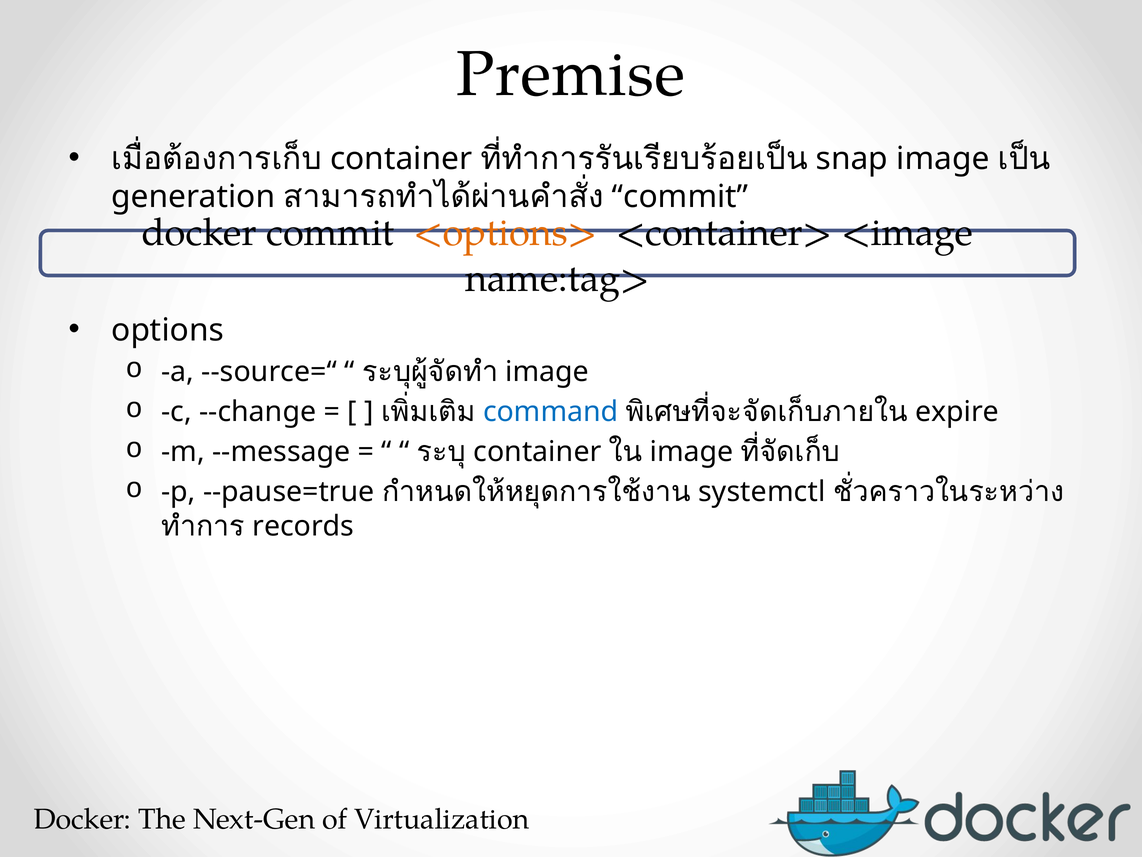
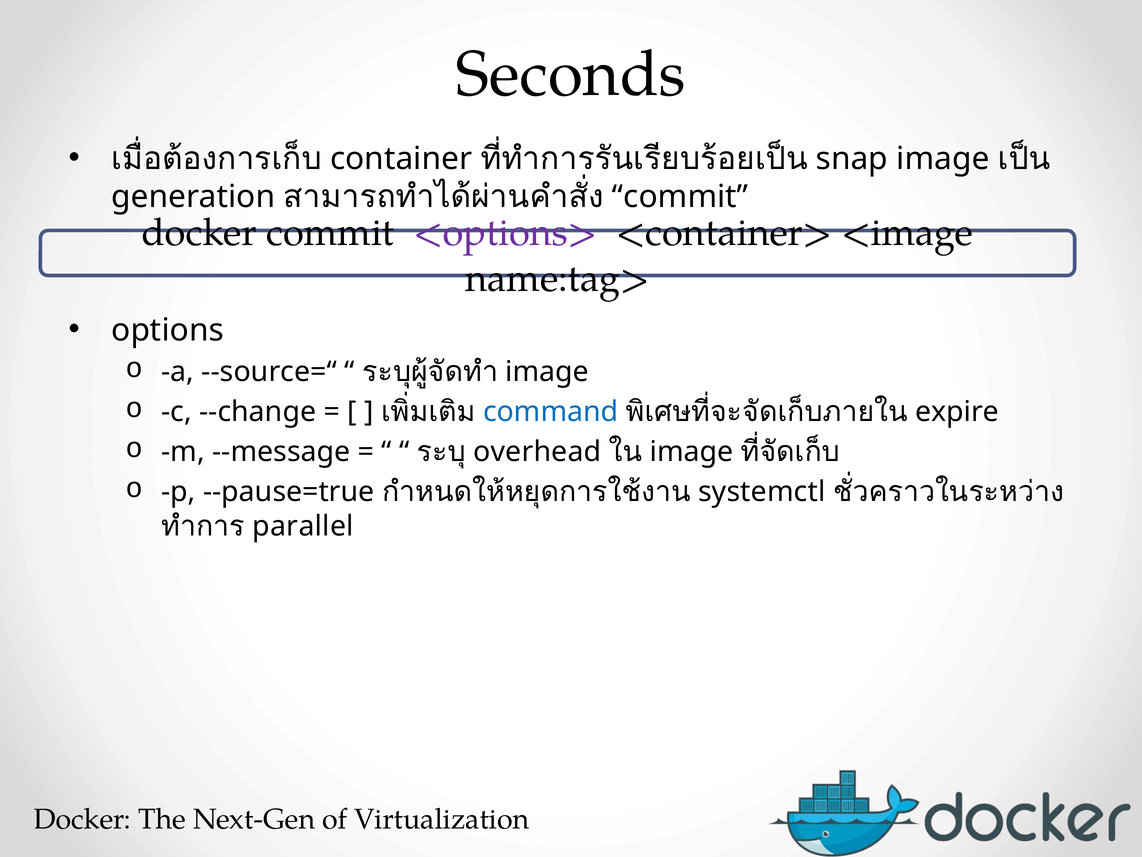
Premise: Premise -> Seconds (571, 74)
<options> colour: orange -> purple (505, 233)
container: container -> overhead (537, 452)
records: records -> parallel (303, 526)
